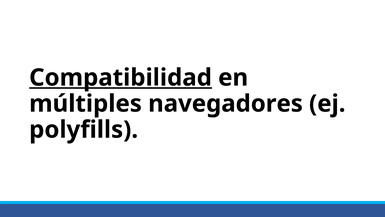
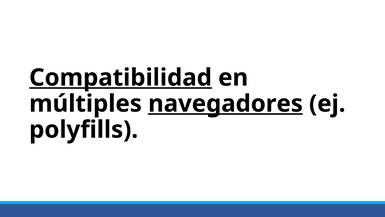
navegadores underline: none -> present (225, 103)
